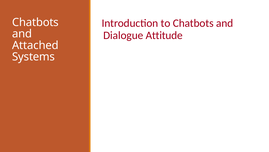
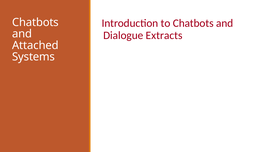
Attitude: Attitude -> Extracts (164, 35)
